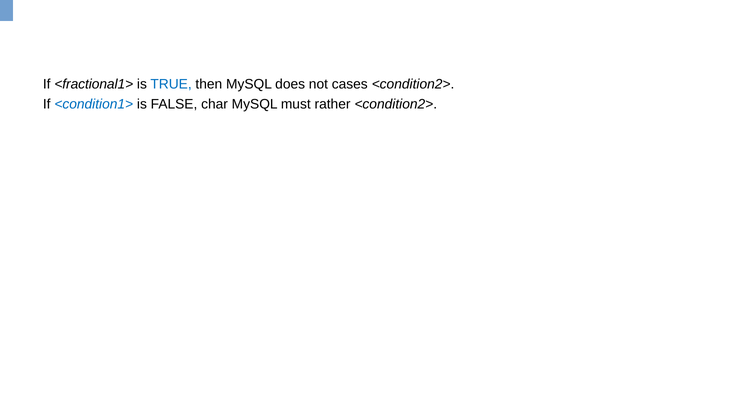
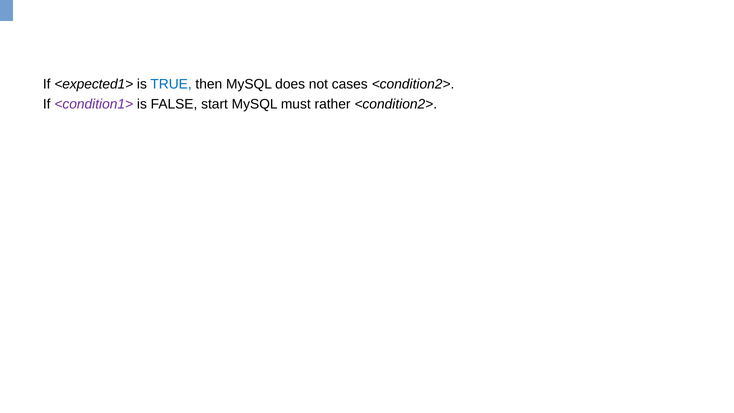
<fractional1>: <fractional1> -> <expected1> (94, 84)
<condition1> colour: blue -> purple (94, 104)
char: char -> start (215, 104)
